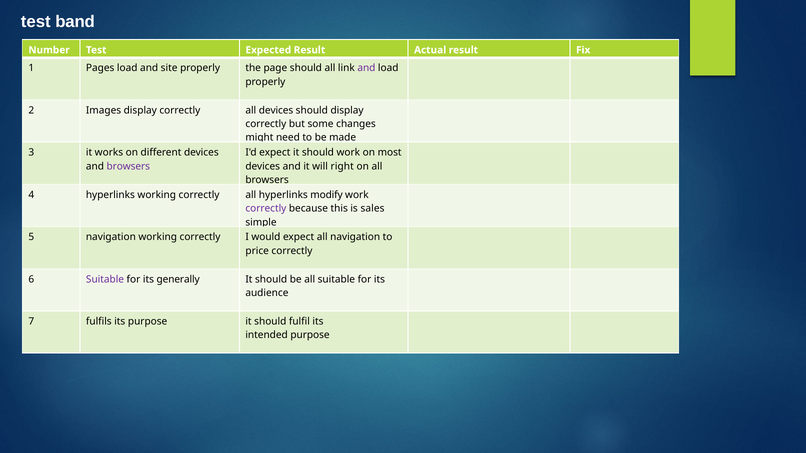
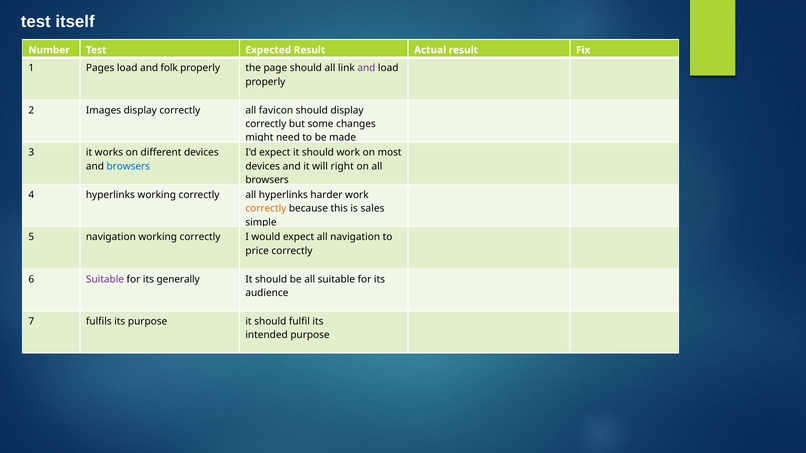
band: band -> itself (75, 22)
site: site -> folk (169, 68)
all devices: devices -> favicon (276, 110)
browsers colour: purple -> blue (128, 166)
modify: modify -> harder (326, 195)
correctly colour: purple -> orange (266, 209)
